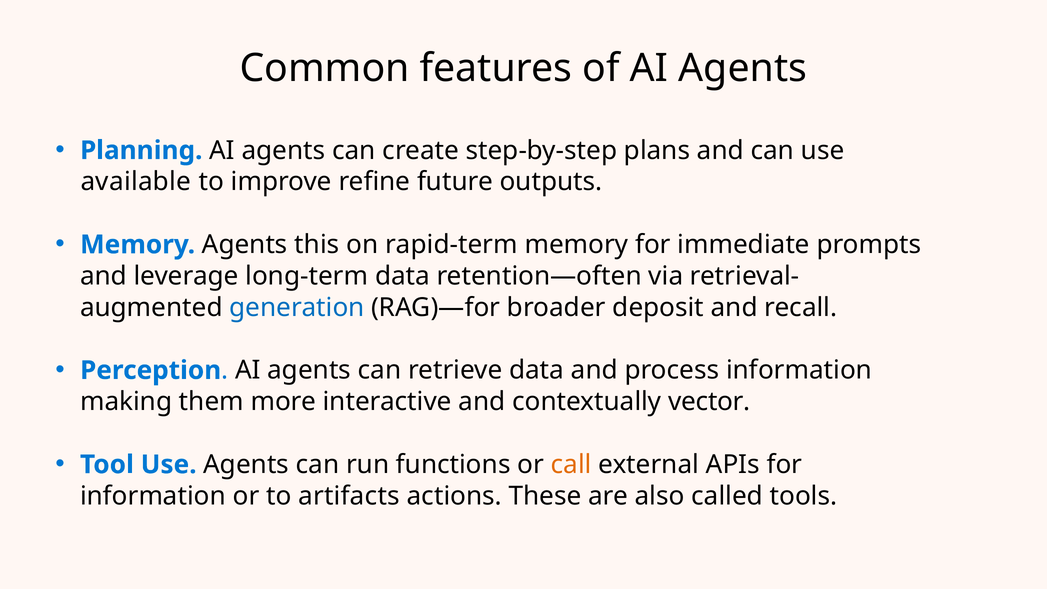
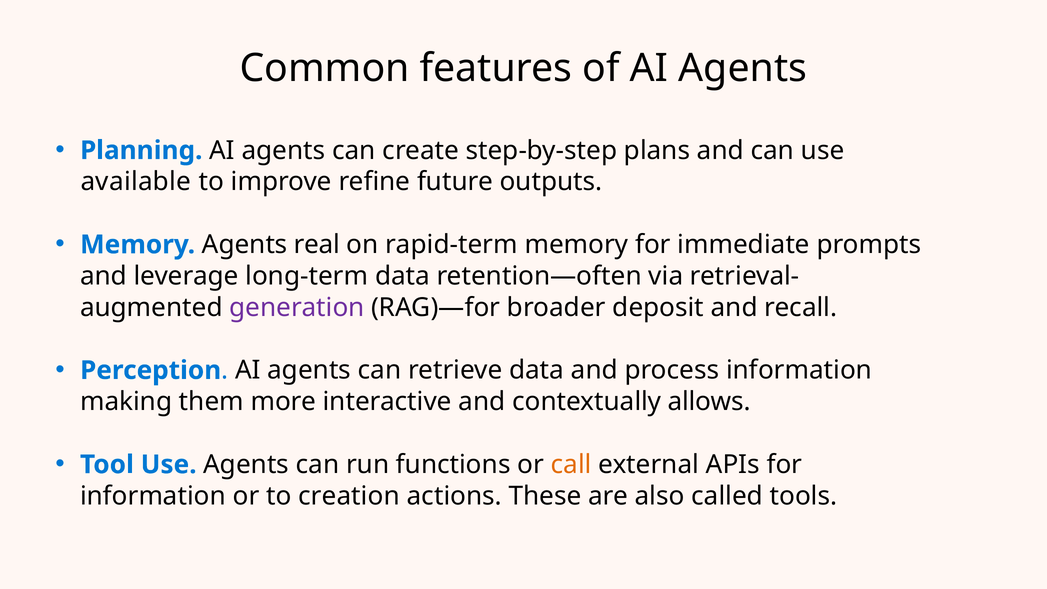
this: this -> real (317, 245)
generation colour: blue -> purple (297, 307)
vector: vector -> allows (709, 402)
artifacts: artifacts -> creation (349, 496)
